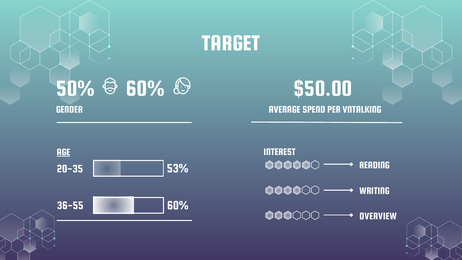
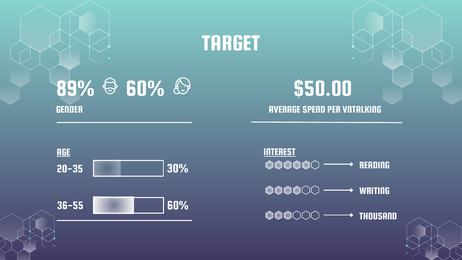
50%: 50% -> 89% (75, 88)
INTEREST underline: none -> present (280, 152)
53%: 53% -> 30% (178, 168)
OVERVIEW: OVERVIEW -> THOUSAND (378, 216)
